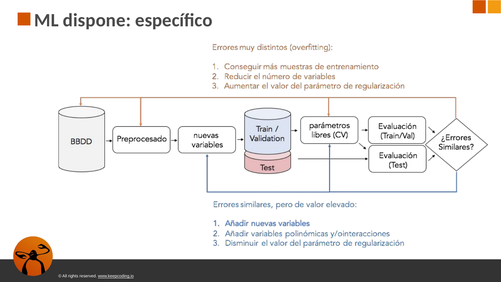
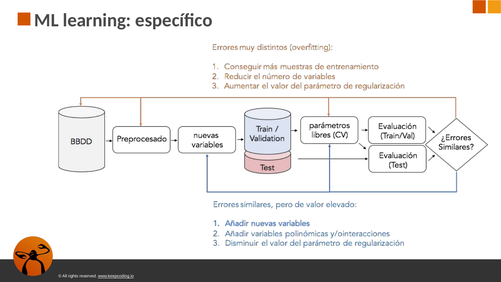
dispone: dispone -> learning (97, 20)
